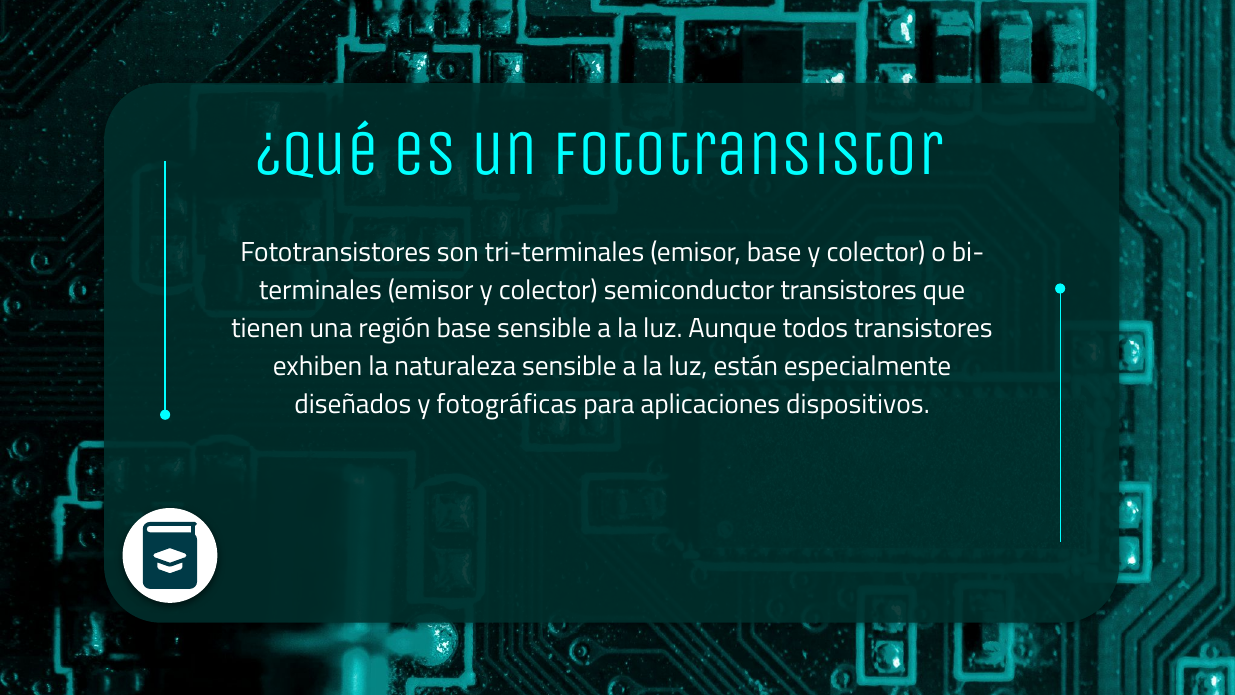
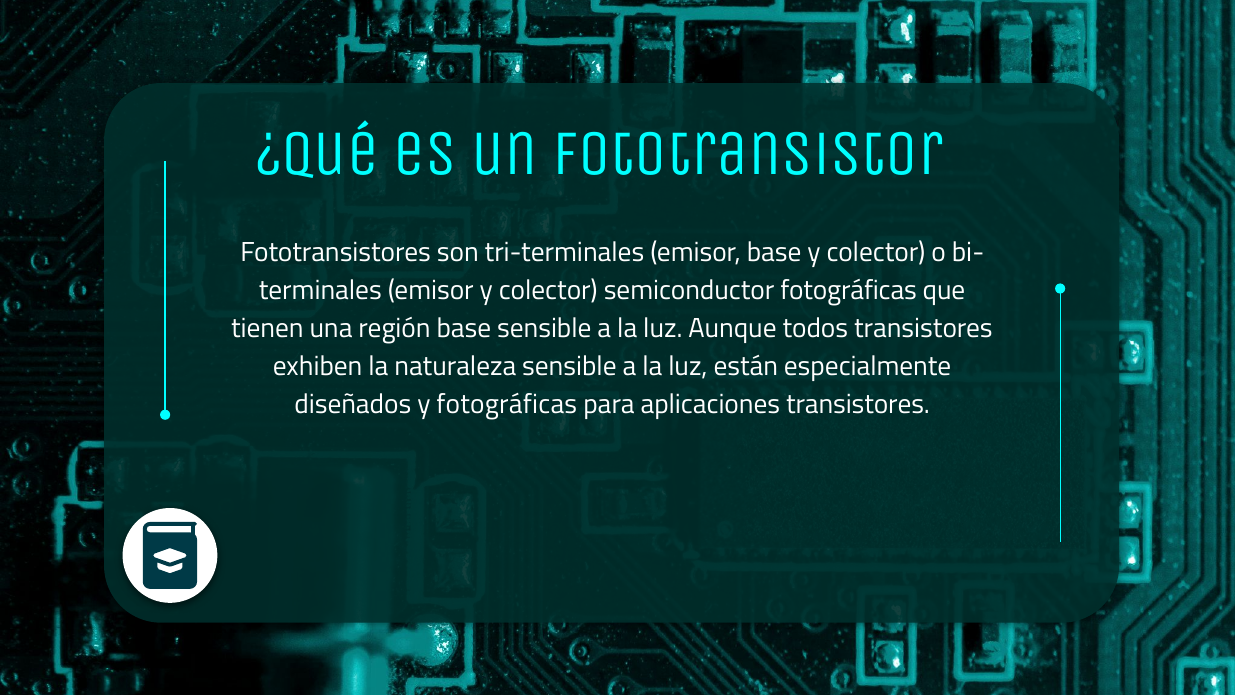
semiconductor transistores: transistores -> fotográficas (849, 290)
aplicaciones dispositivos: dispositivos -> transistores (858, 404)
